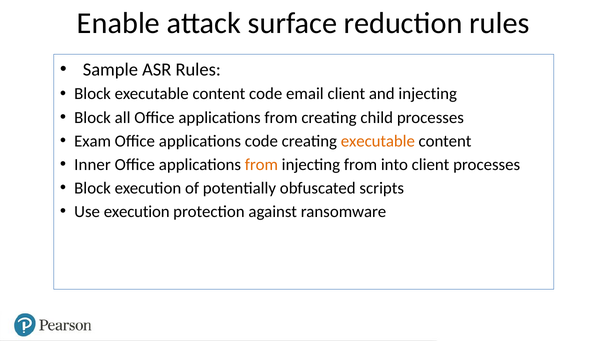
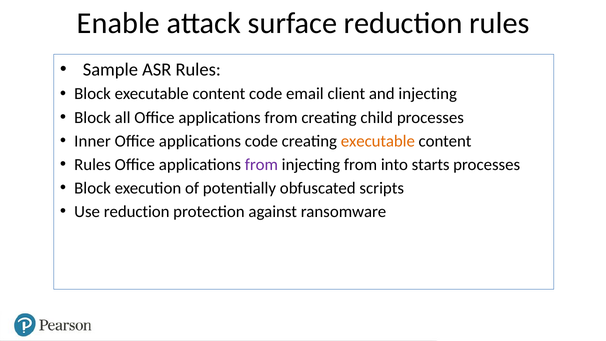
Exam: Exam -> Inner (93, 141)
Inner: Inner -> Rules (93, 165)
from colour: orange -> purple (261, 165)
into client: client -> starts (431, 165)
Use execution: execution -> reduction (137, 212)
